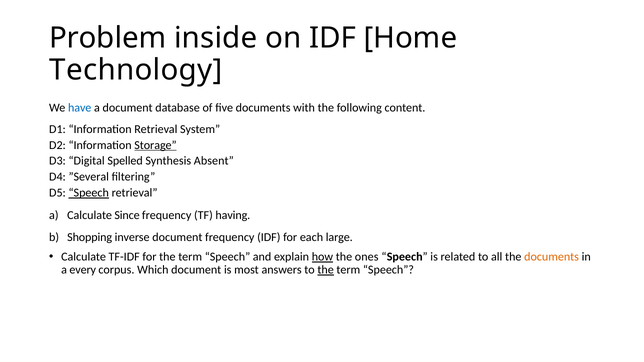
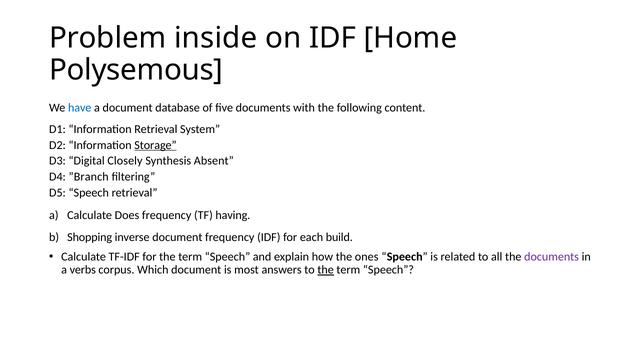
Technology: Technology -> Polysemous (136, 70)
Spelled: Spelled -> Closely (125, 161)
”Several: ”Several -> ”Branch (89, 177)
Speech underline: present -> none (89, 193)
Since: Since -> Does (127, 215)
large: large -> build (339, 237)
how underline: present -> none (322, 257)
documents colour: orange -> purple (552, 257)
every: every -> verbs (83, 270)
